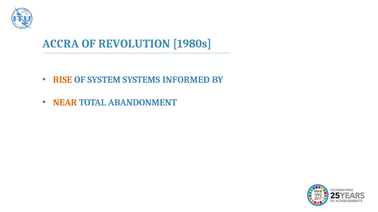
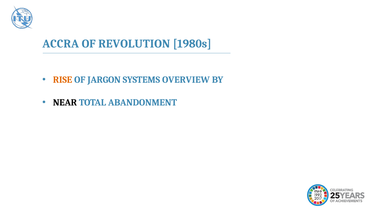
SYSTEM: SYSTEM -> JARGON (104, 80)
INFORMED: INFORMED -> OVERVIEW (186, 80)
NEAR colour: orange -> black (65, 103)
